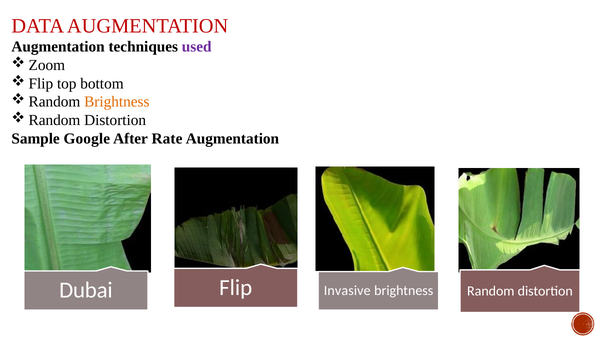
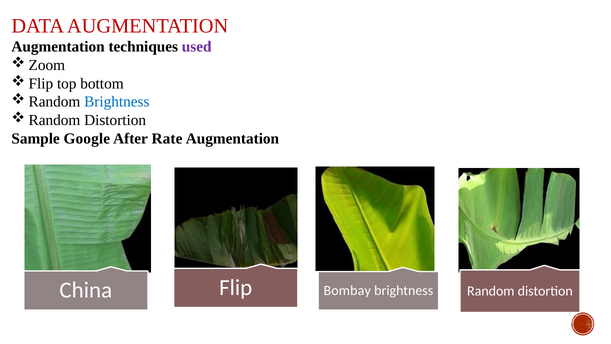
Brightness colour: orange -> blue (117, 102)
Dubai: Dubai -> China (86, 290)
Invasive: Invasive -> Bombay (347, 290)
